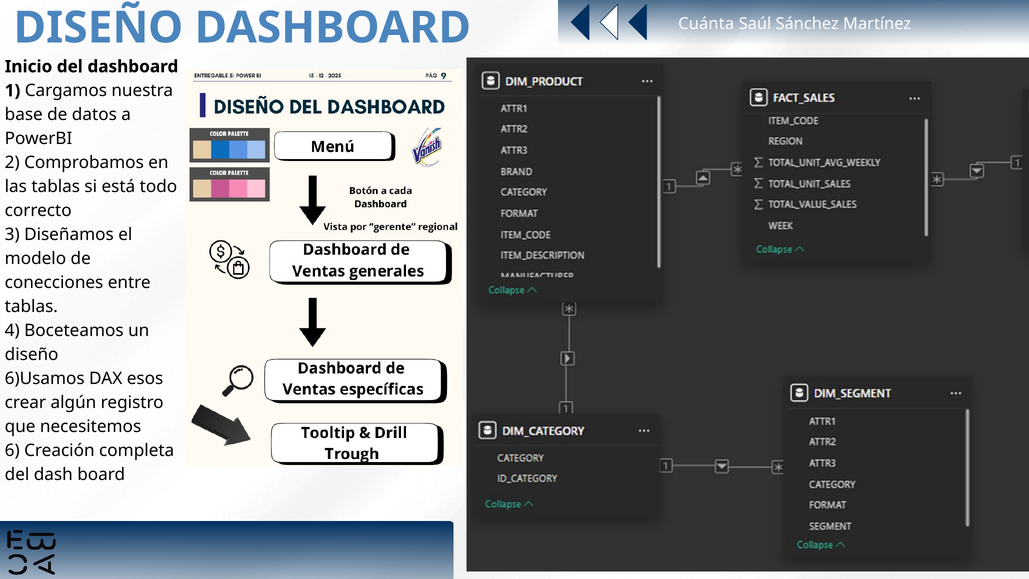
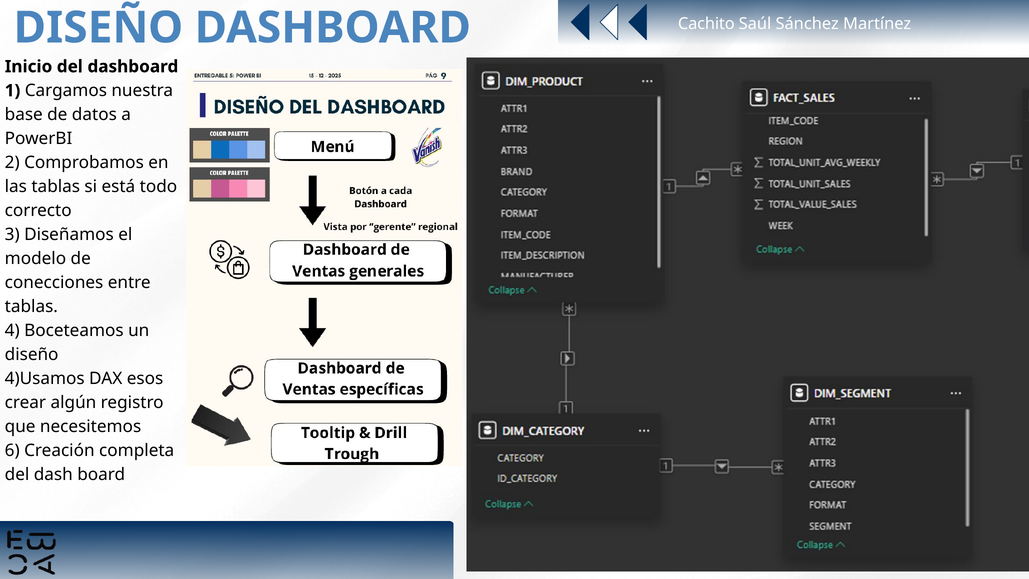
Cuánta: Cuánta -> Cachito (706, 24)
6)Usamos: 6)Usamos -> 4)Usamos (45, 379)
